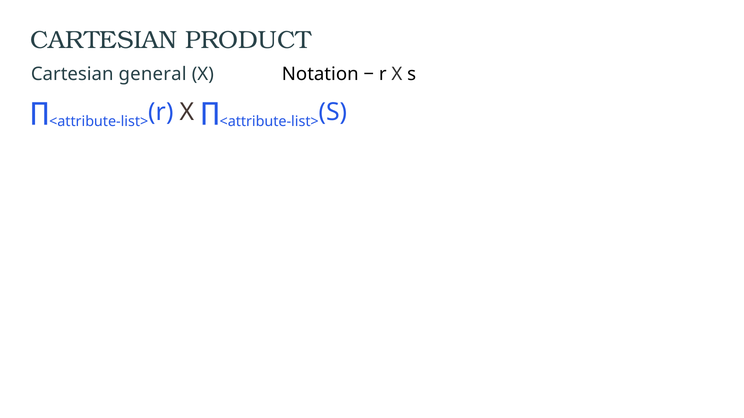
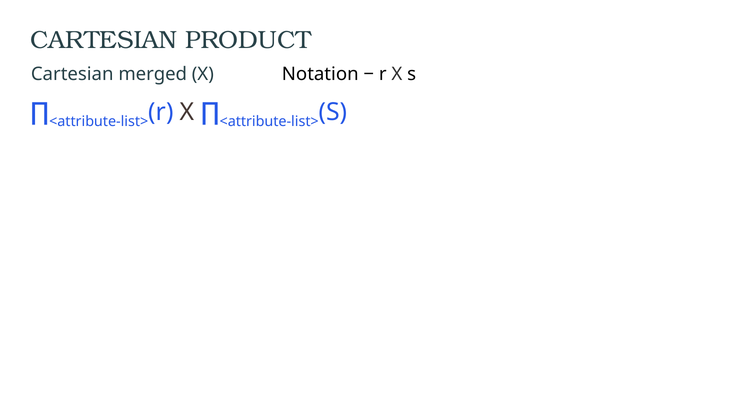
general: general -> merged (153, 74)
